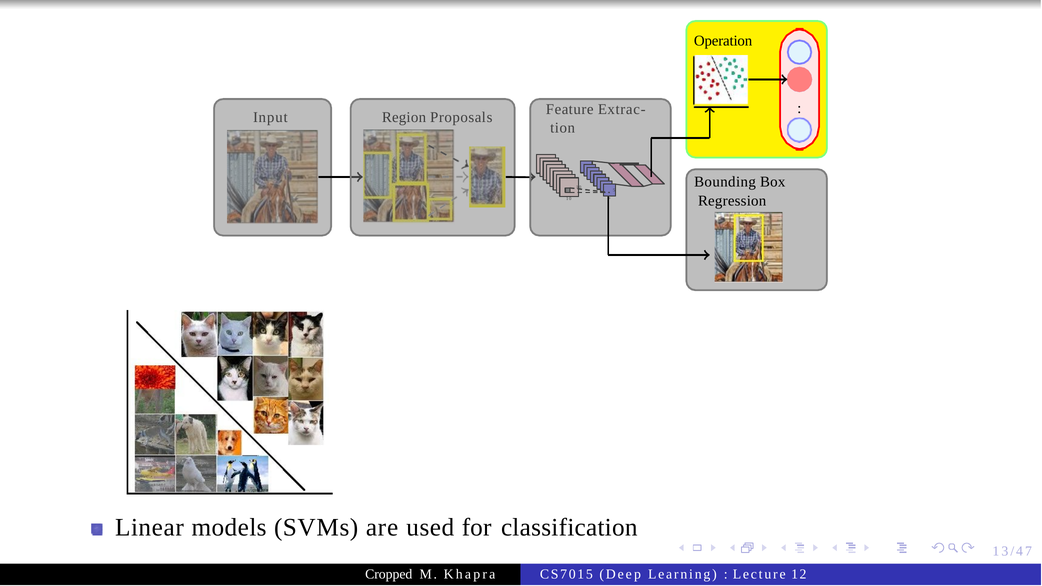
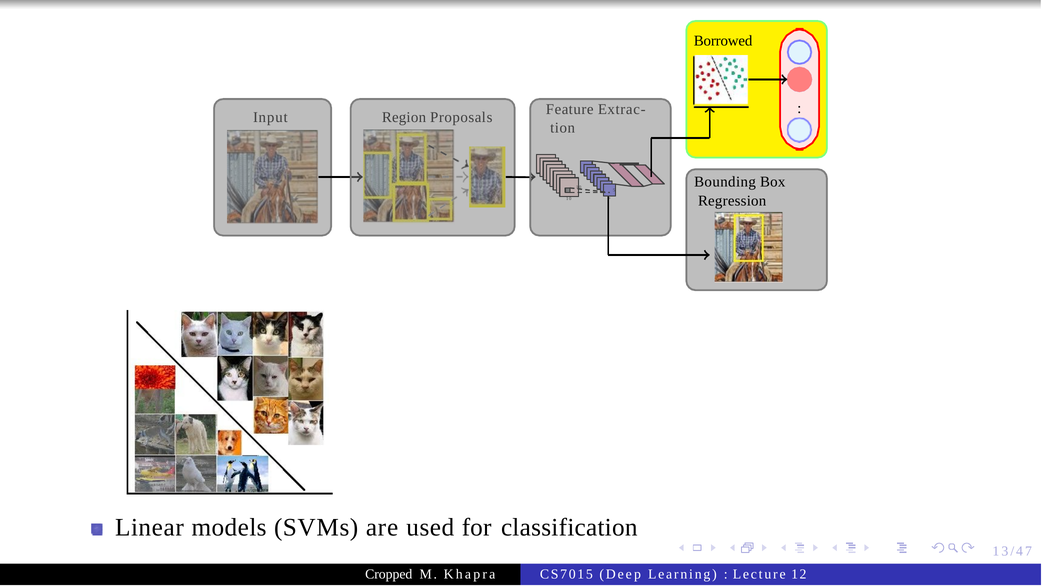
Operation: Operation -> Borrowed (723, 41)
